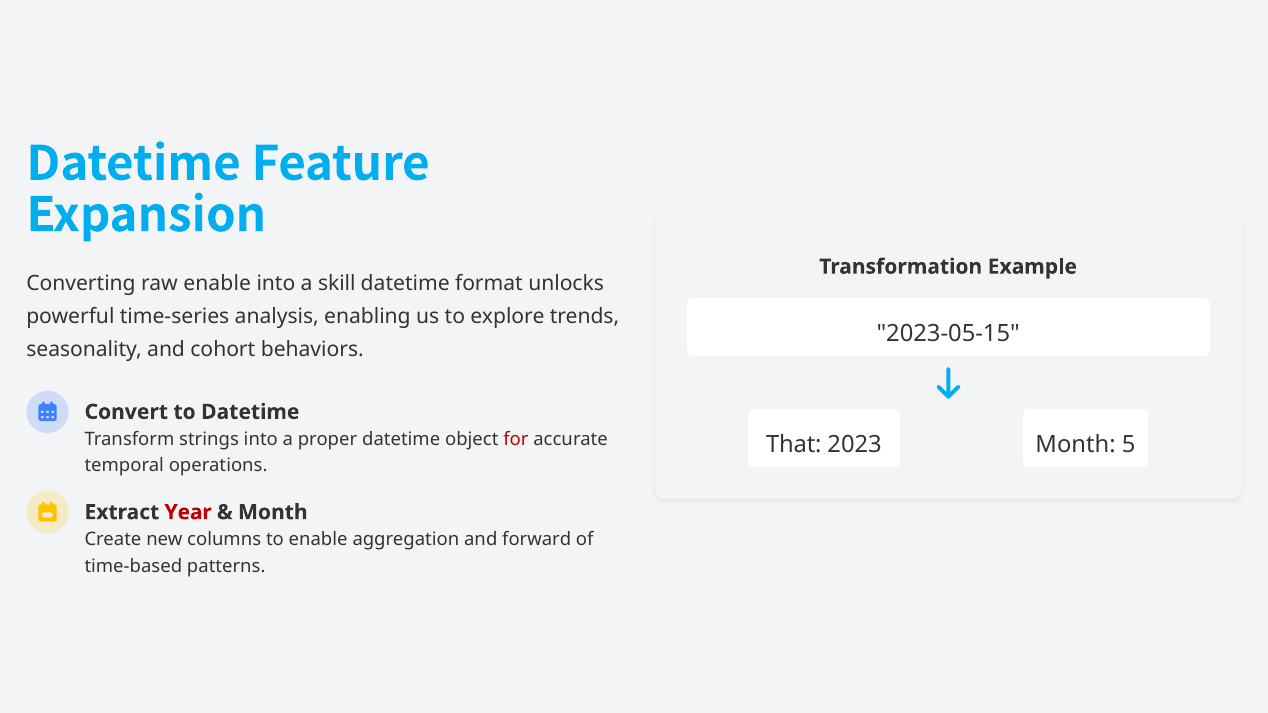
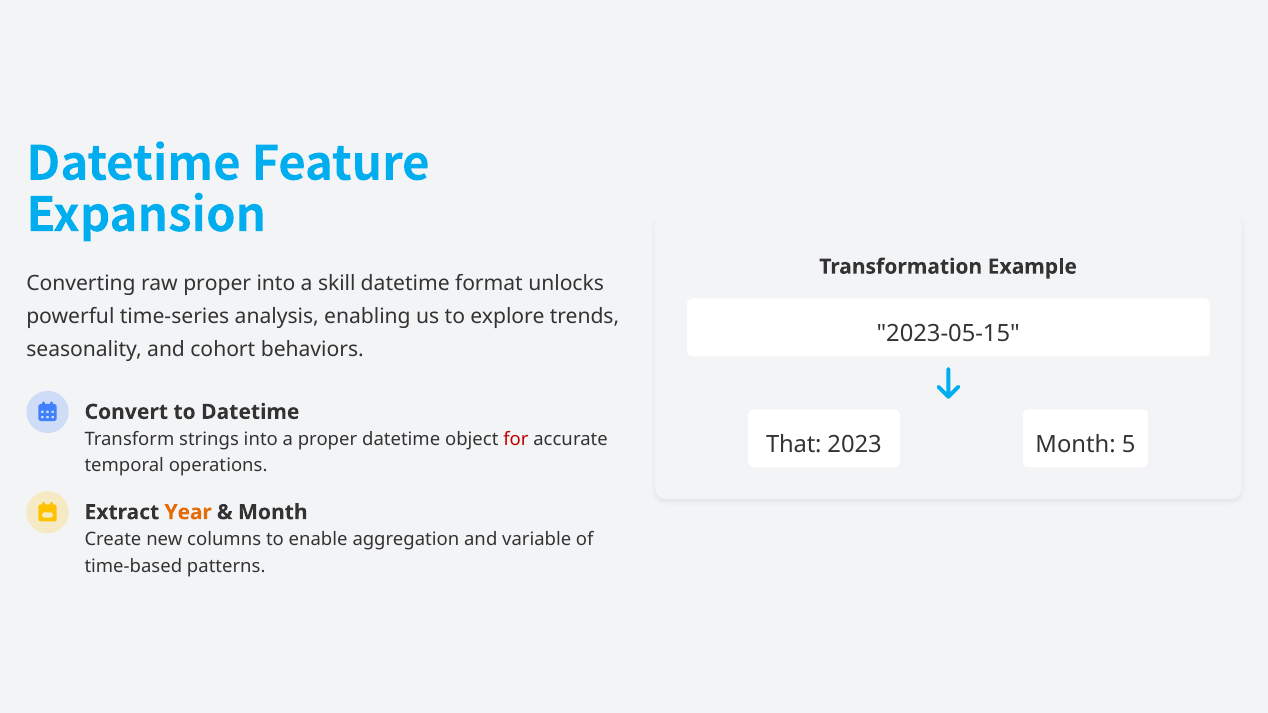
raw enable: enable -> proper (217, 284)
Year colour: red -> orange (188, 512)
forward: forward -> variable (537, 540)
